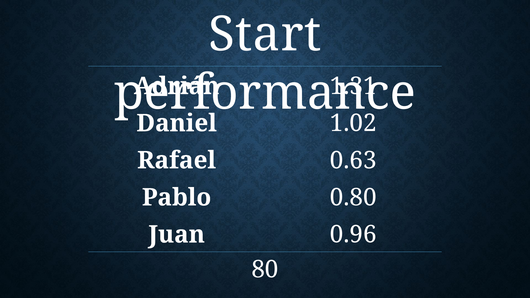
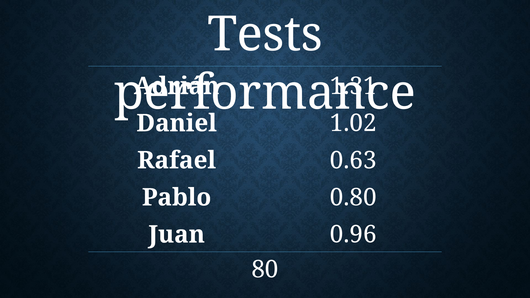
Start: Start -> Tests (265, 34)
